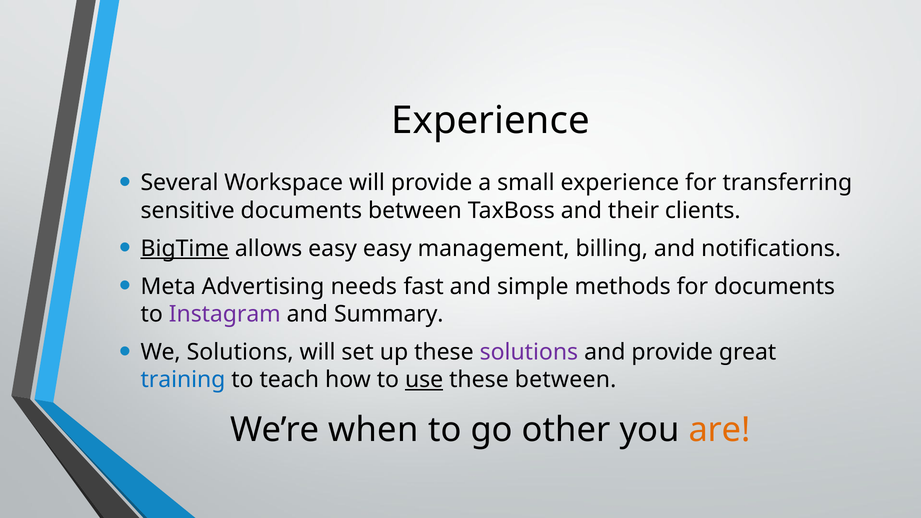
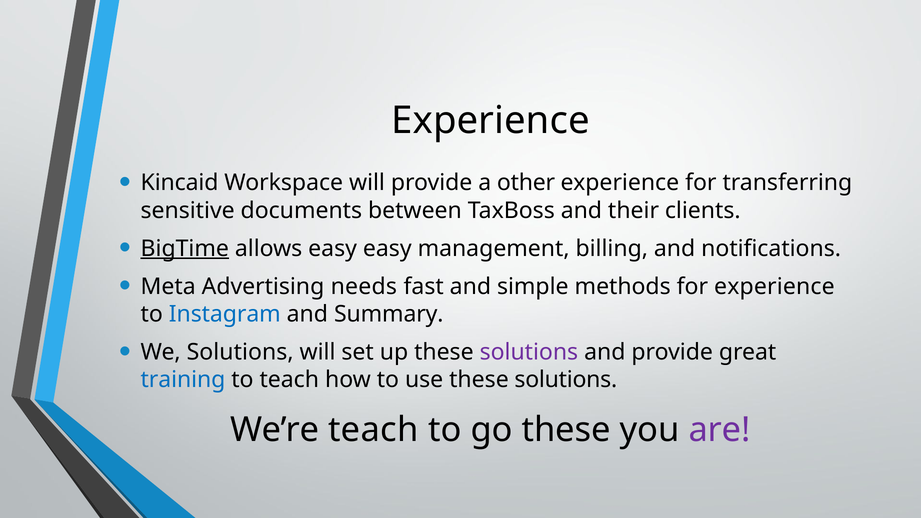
Several: Several -> Kincaid (180, 183)
small: small -> other (526, 183)
for documents: documents -> experience (774, 287)
Instagram colour: purple -> blue (225, 314)
use underline: present -> none (424, 380)
between: between -> solutions (566, 380)
We’re when: when -> teach (373, 430)
go other: other -> these (566, 430)
are colour: orange -> purple (720, 430)
